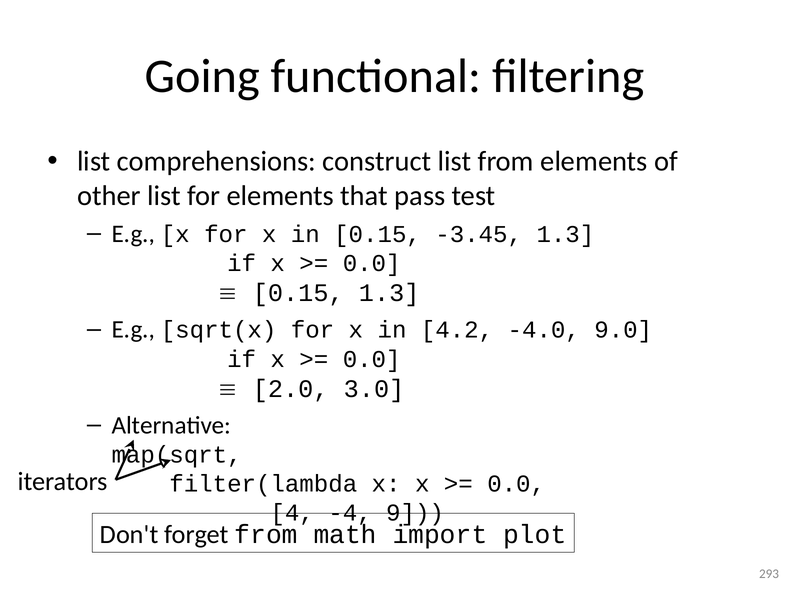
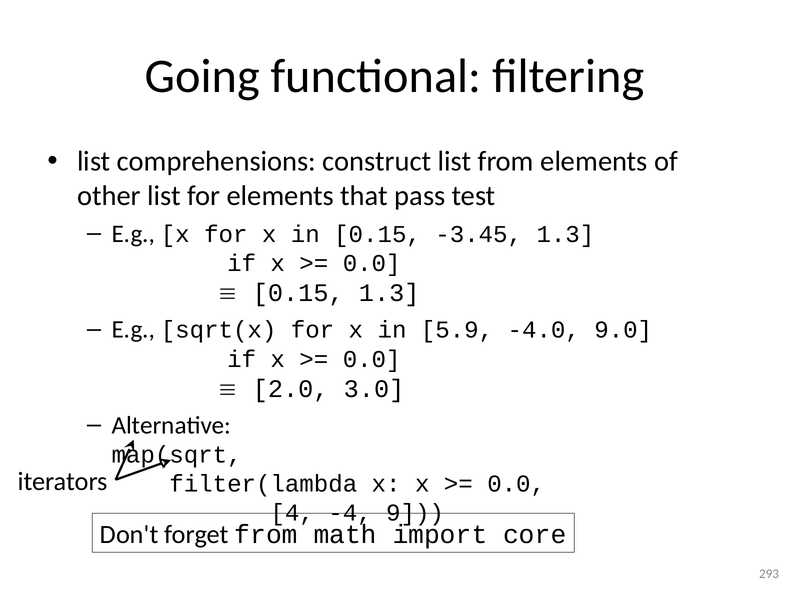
4.2: 4.2 -> 5.9 (457, 330)
plot: plot -> core (535, 534)
